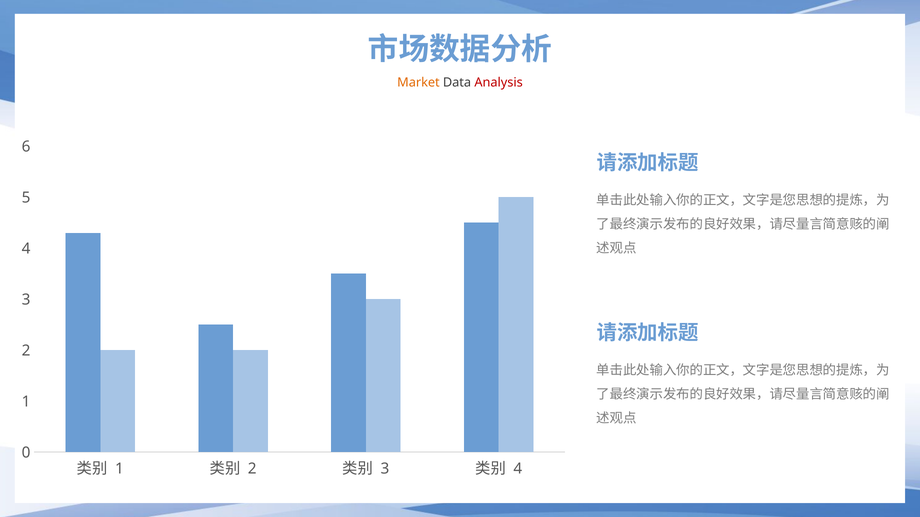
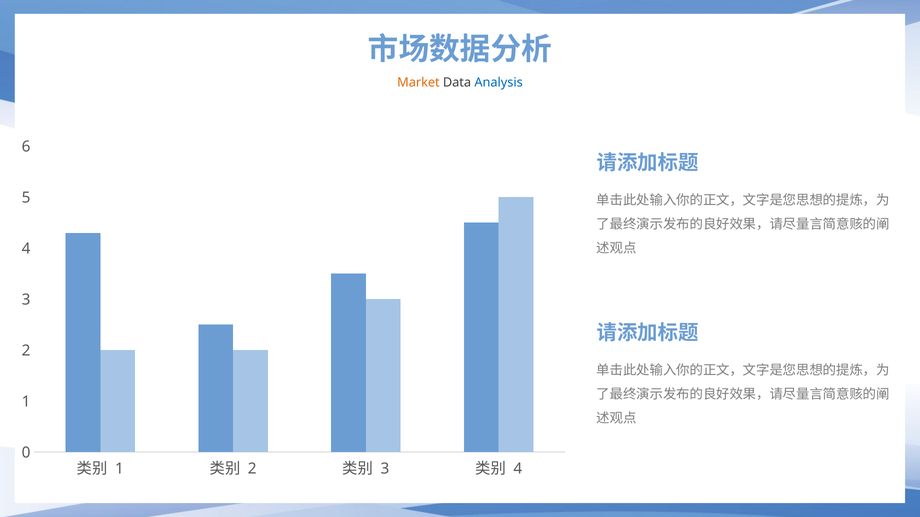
Analysis colour: red -> blue (499, 83)
